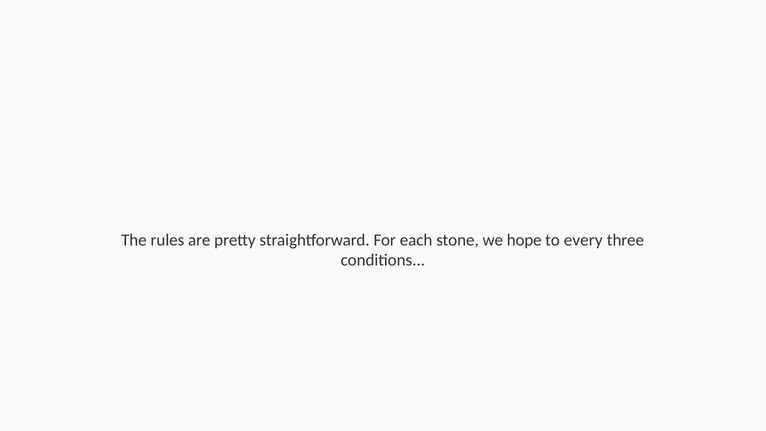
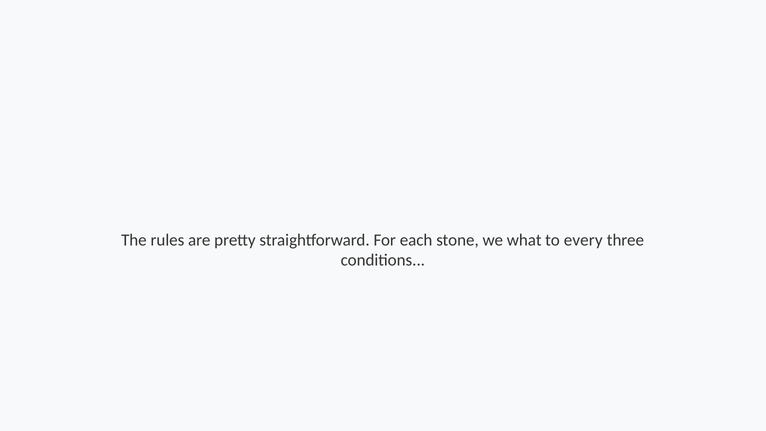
hope: hope -> what (524, 240)
